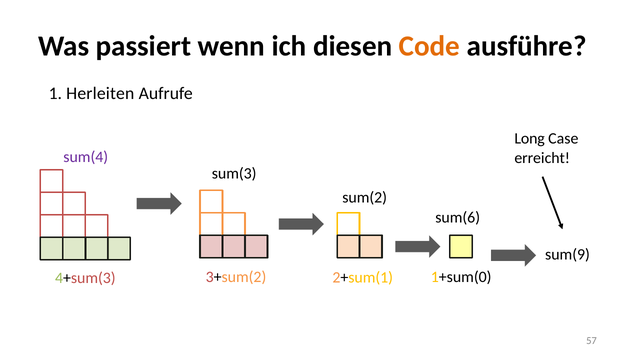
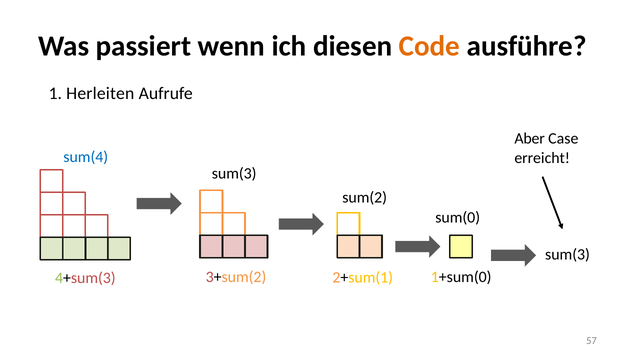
Long: Long -> Aber (530, 139)
sum(4 colour: purple -> blue (86, 157)
sum(6: sum(6 -> sum(0 (458, 217)
sum(9: sum(9 -> sum(3 (567, 255)
